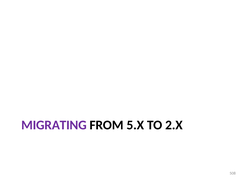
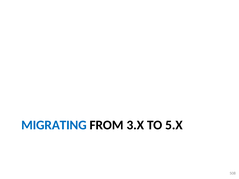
MIGRATING colour: purple -> blue (54, 125)
5.X: 5.X -> 3.X (135, 125)
2.X: 2.X -> 5.X (174, 125)
